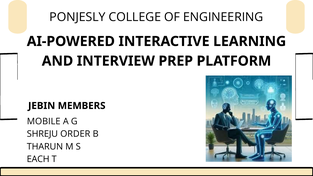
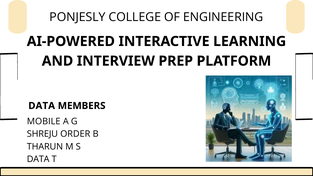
JEBIN: JEBIN -> DATA (42, 106)
EACH: EACH -> DATA (38, 159)
